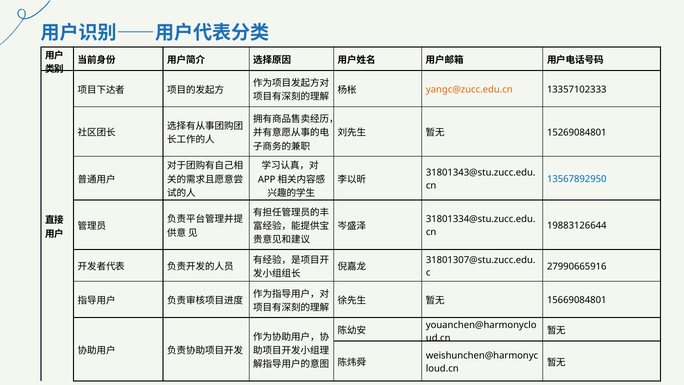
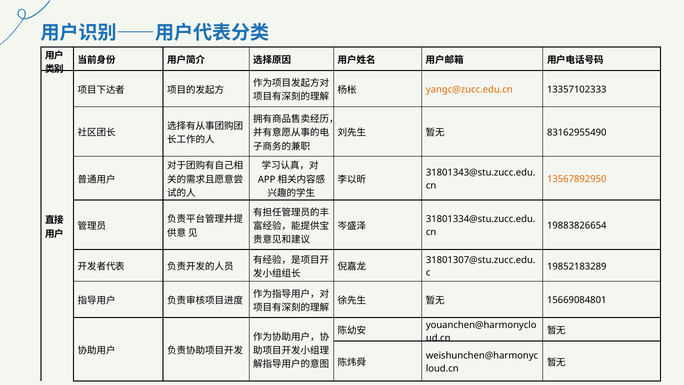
15269084801: 15269084801 -> 83162955490 (577, 132)
13567892950 colour: blue -> orange (577, 179)
19883126644: 19883126644 -> 19883826654 (577, 226)
27990665916: 27990665916 -> 19852183289 (577, 266)
